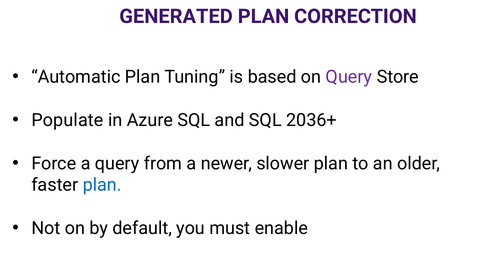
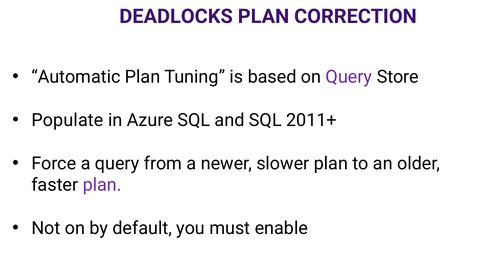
GENERATED: GENERATED -> DEADLOCKS (176, 16)
2036+: 2036+ -> 2011+ (311, 120)
plan colour: blue -> purple (102, 185)
